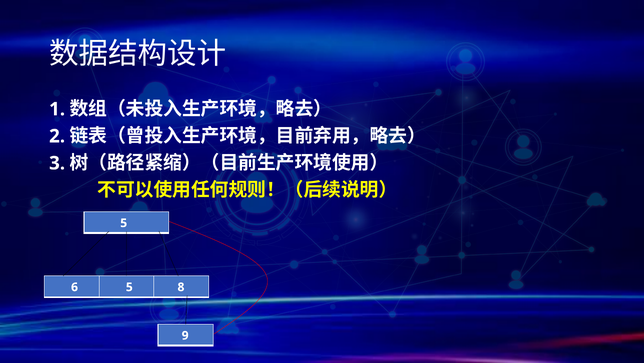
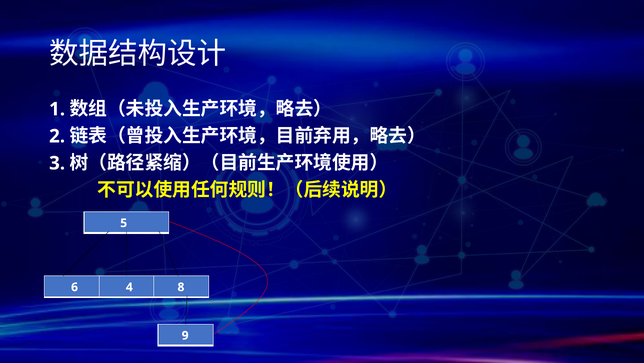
6 5: 5 -> 4 (129, 287)
